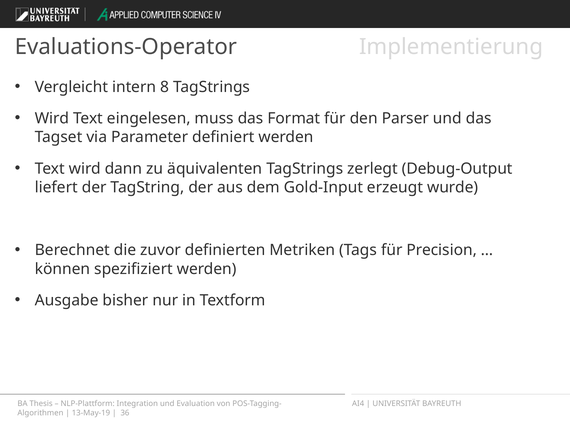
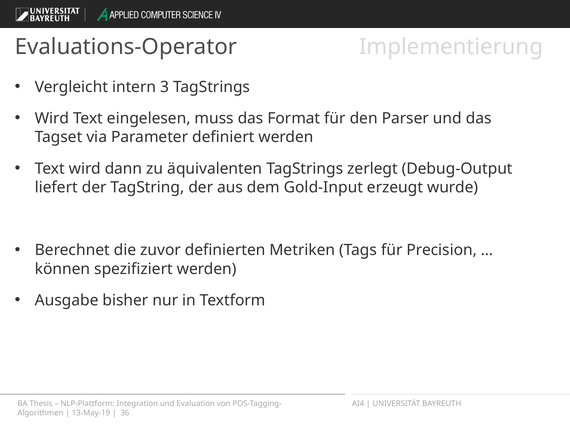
8: 8 -> 3 (165, 87)
